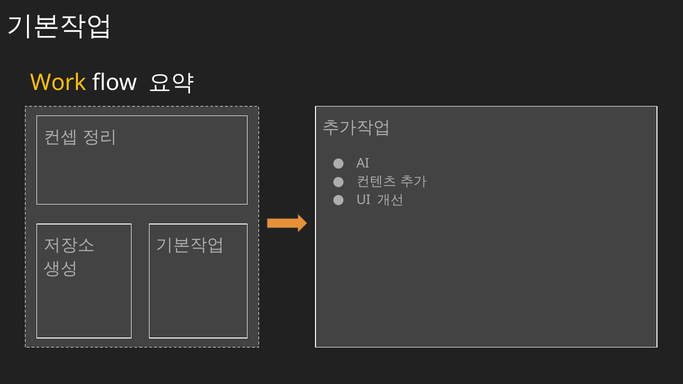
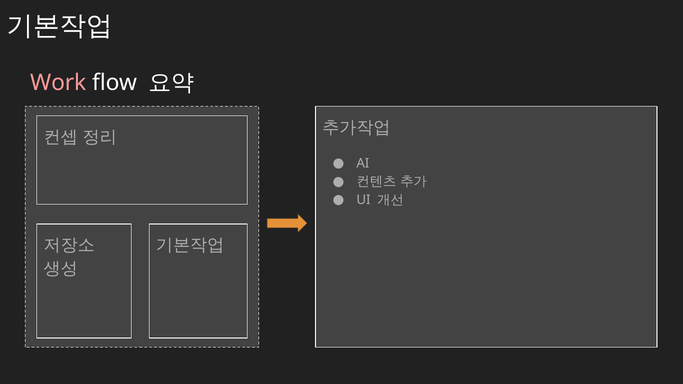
Work colour: yellow -> pink (58, 83)
